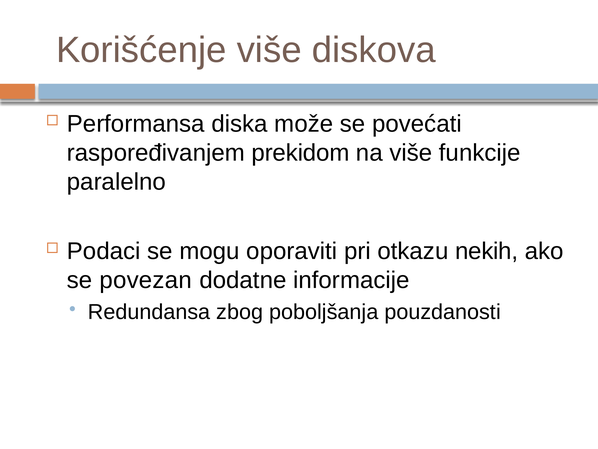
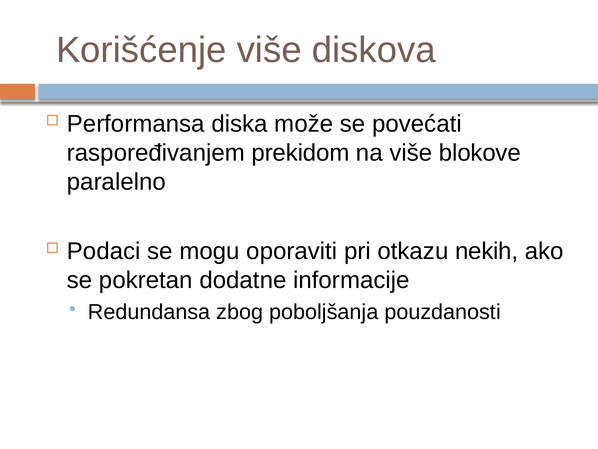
funkcije: funkcije -> blokove (480, 153)
povezan: povezan -> pokretan (146, 280)
